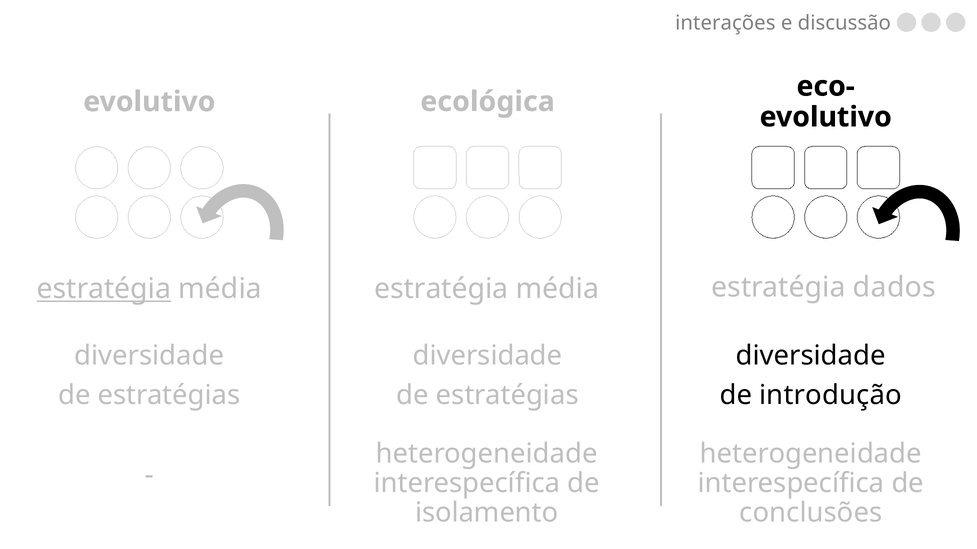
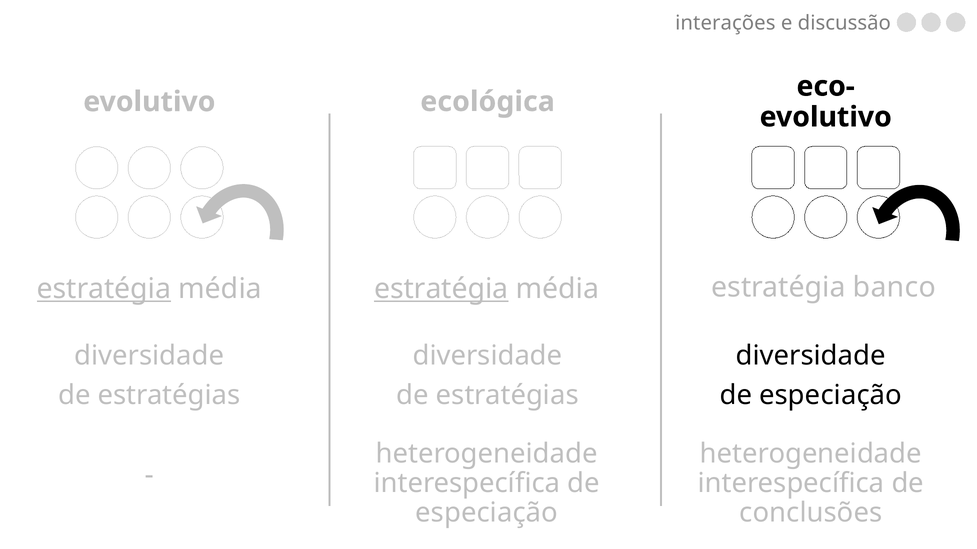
estratégia underline: none -> present (441, 289)
dados: dados -> banco (894, 288)
introdução: introdução -> especiação (831, 396)
isolamento: isolamento -> especiação (487, 513)
